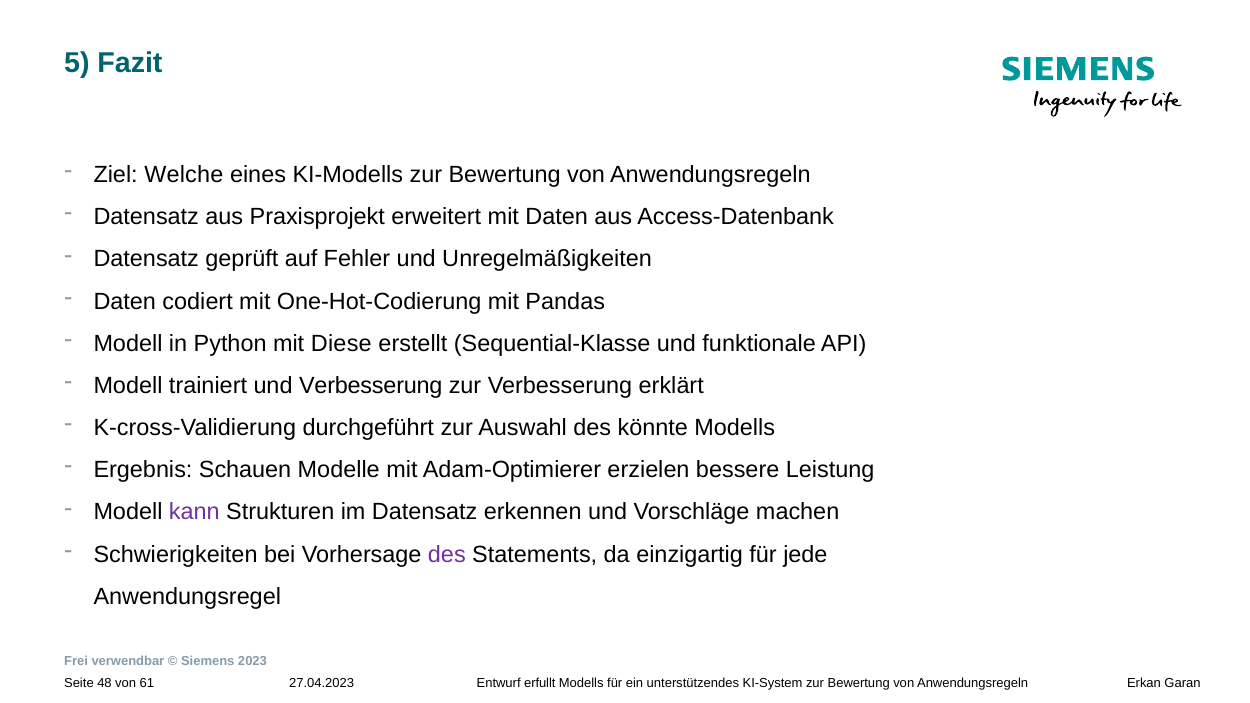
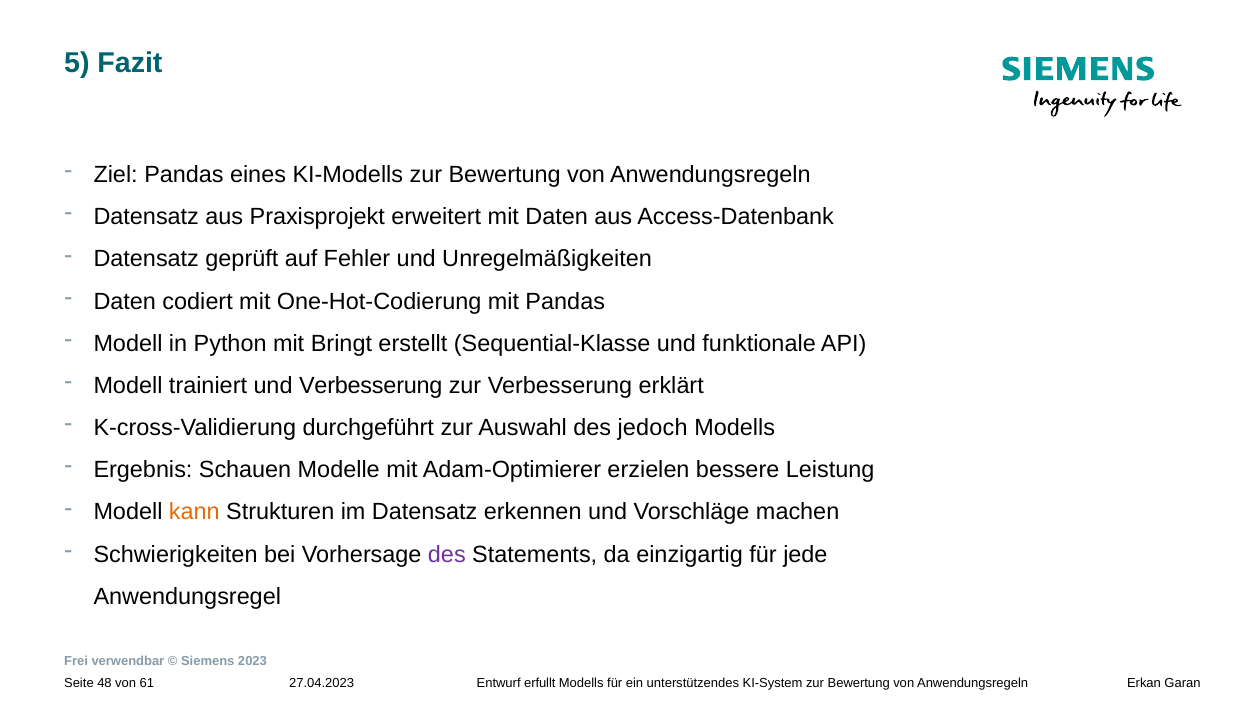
Ziel Welche: Welche -> Pandas (184, 175)
Diese: Diese -> Bringt (341, 344)
könnte: könnte -> jedoch (653, 428)
kann colour: purple -> orange (194, 512)
